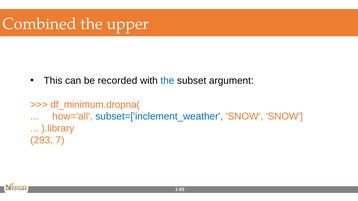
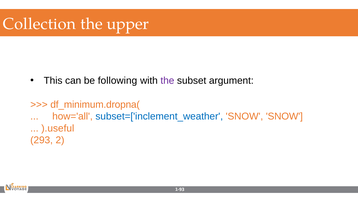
Combined: Combined -> Collection (39, 24)
recorded: recorded -> following (117, 81)
the colour: blue -> purple (167, 81)
).library: ).library -> ).useful (58, 129)
7: 7 -> 2 (60, 140)
